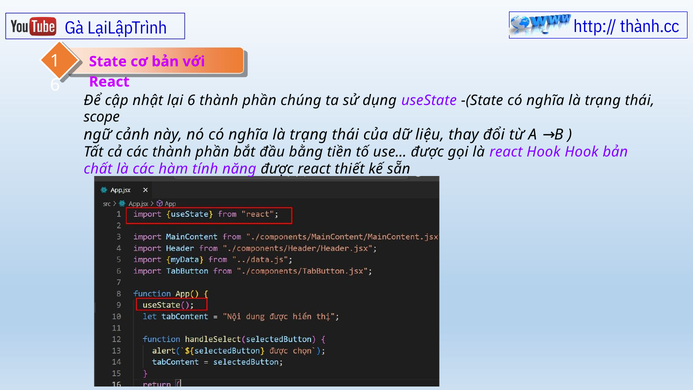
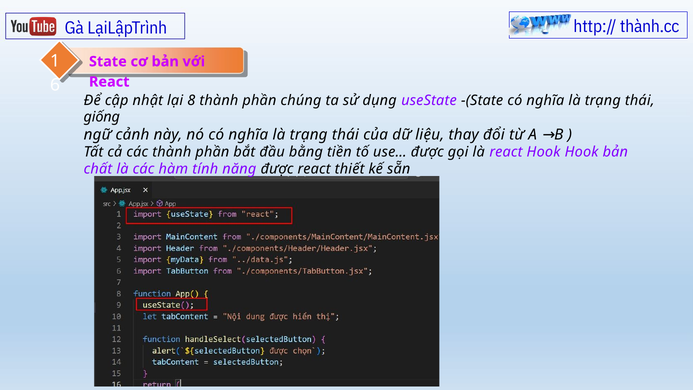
lại 6: 6 -> 8 (191, 100)
scope: scope -> giống (102, 117)
